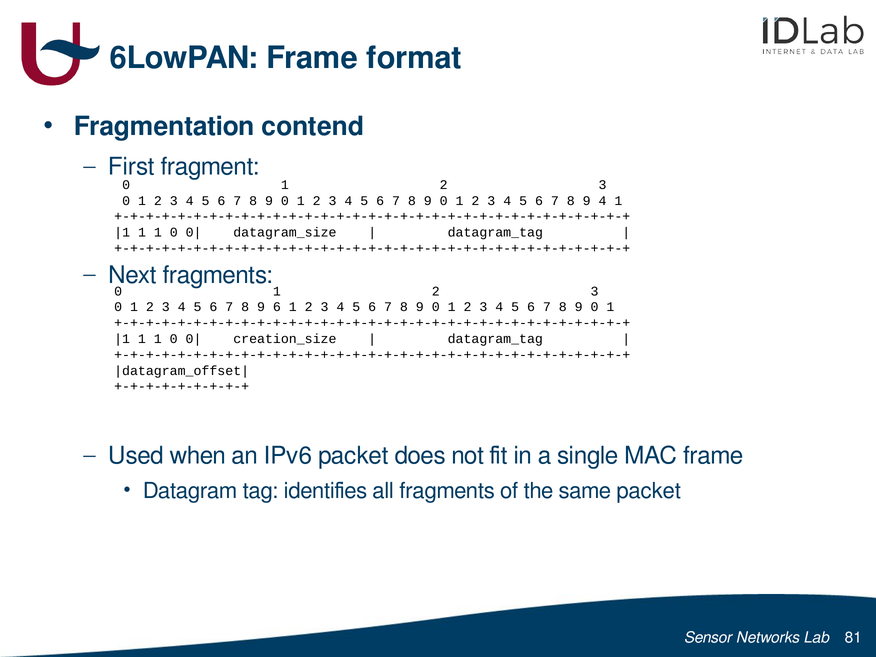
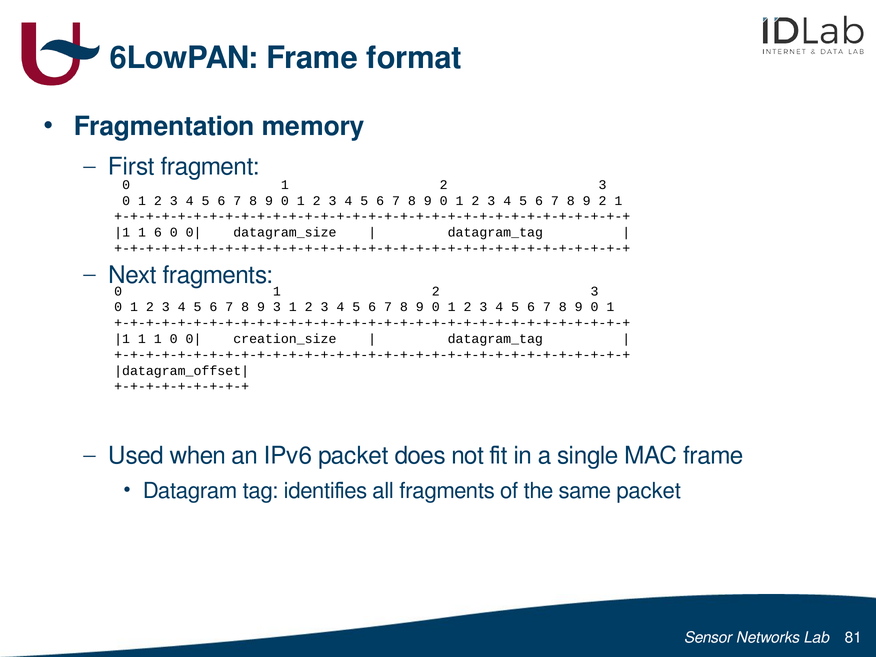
contend: contend -> memory (313, 126)
9 4: 4 -> 2 (603, 201)
1: 1 -> 6 (158, 232)
9 6: 6 -> 3 (277, 307)
